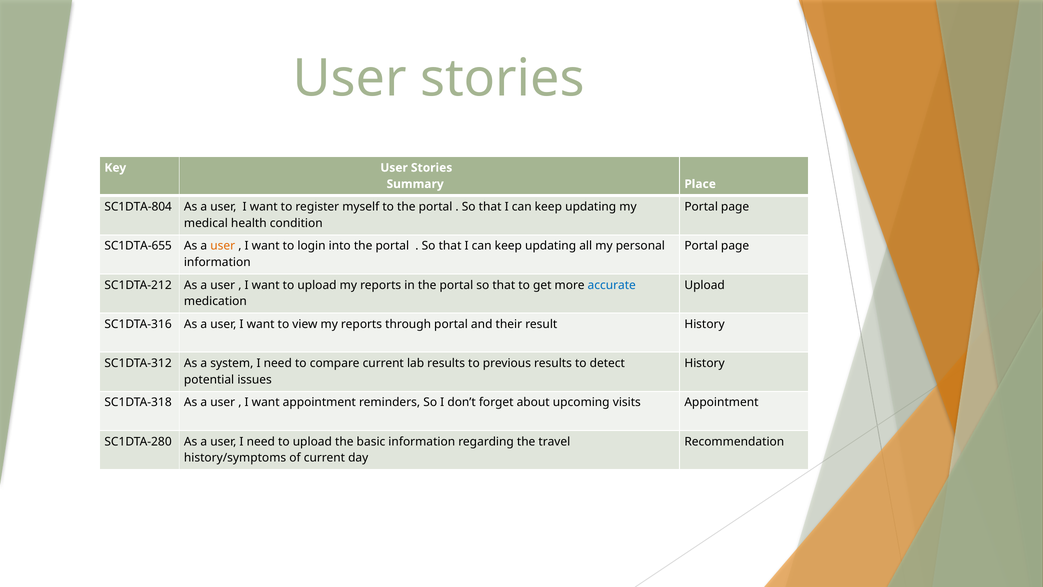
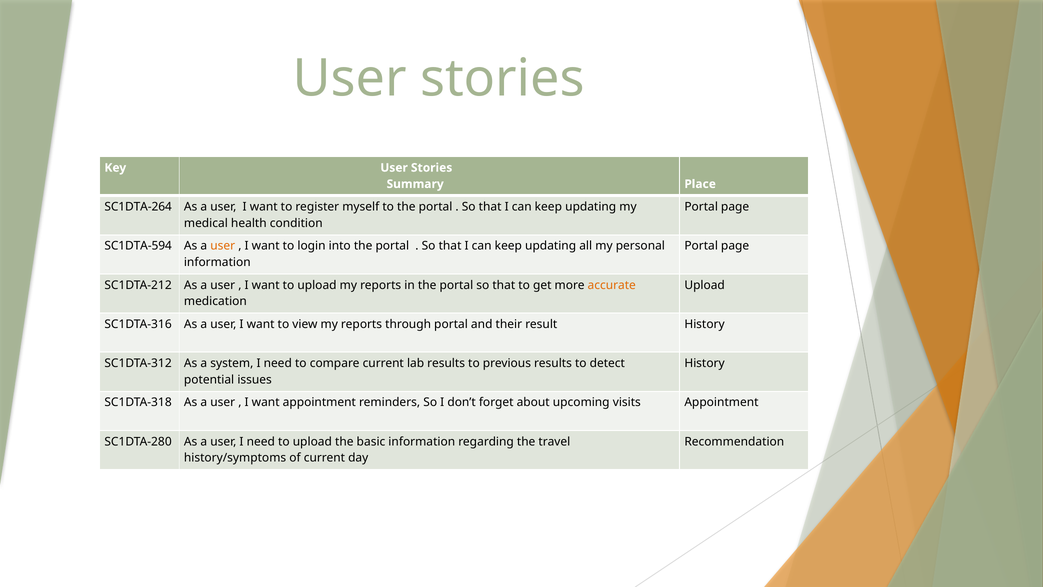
SC1DTA-804: SC1DTA-804 -> SC1DTA-264 (138, 207)
SC1DTA-655: SC1DTA-655 -> SC1DTA-594 (138, 246)
accurate colour: blue -> orange (612, 285)
